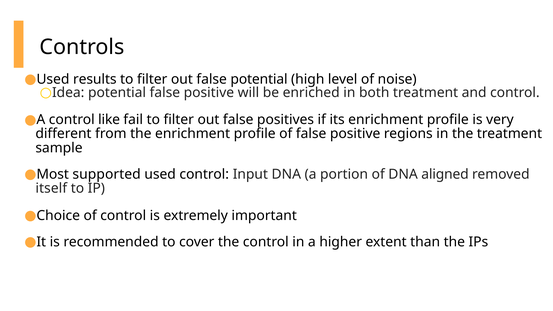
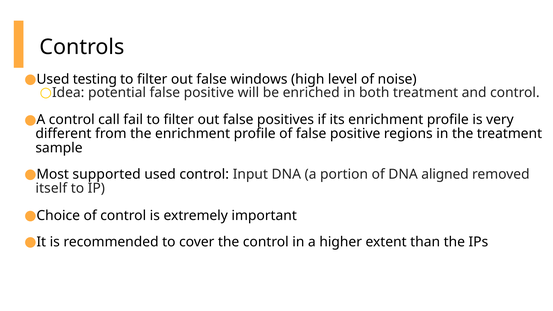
results: results -> testing (95, 79)
false potential: potential -> windows (259, 79)
like: like -> call (109, 120)
